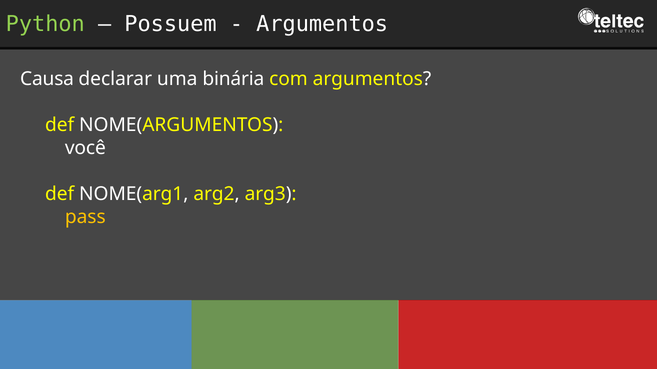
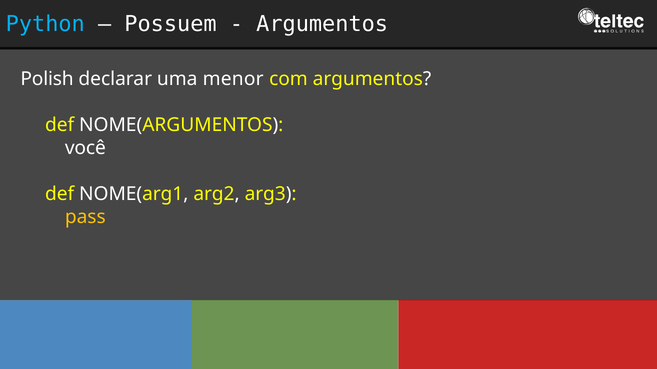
Python colour: light green -> light blue (45, 24)
Causa: Causa -> Polish (47, 79)
binária: binária -> menor (233, 79)
